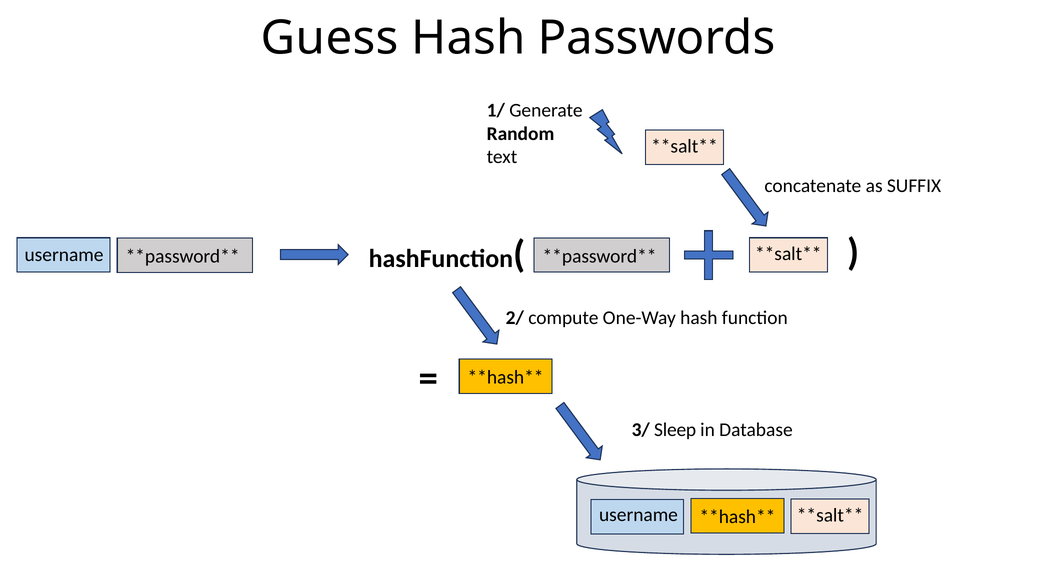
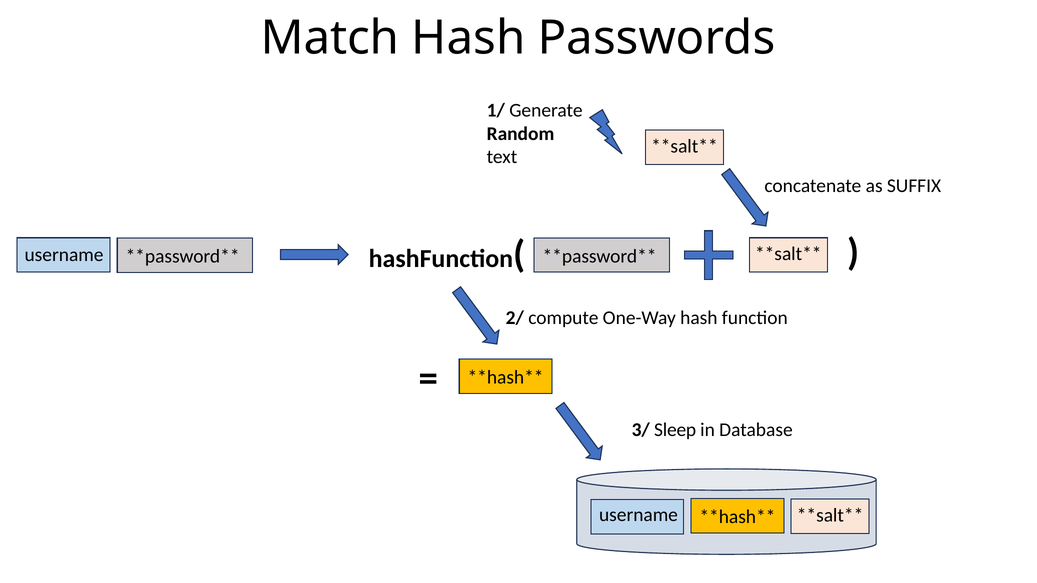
Guess: Guess -> Match (330, 38)
